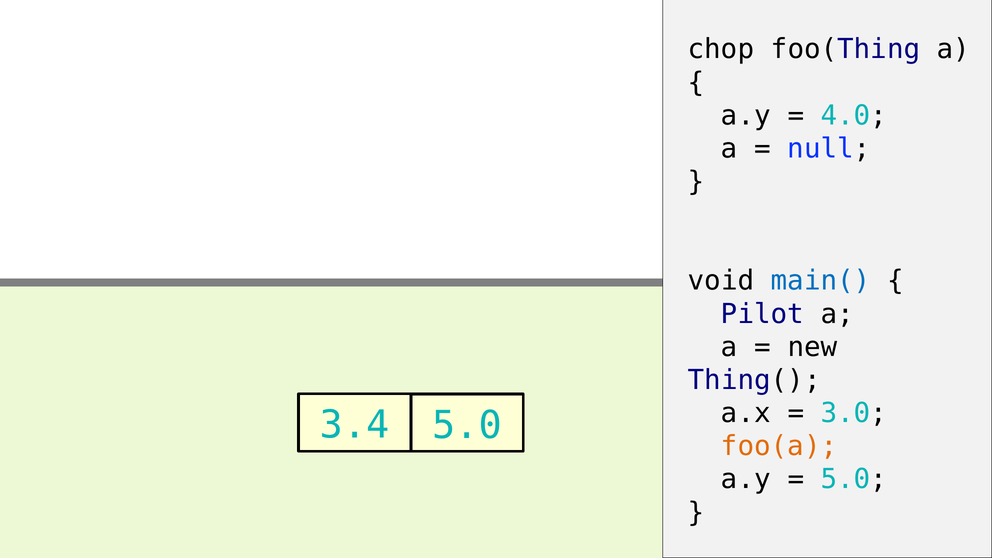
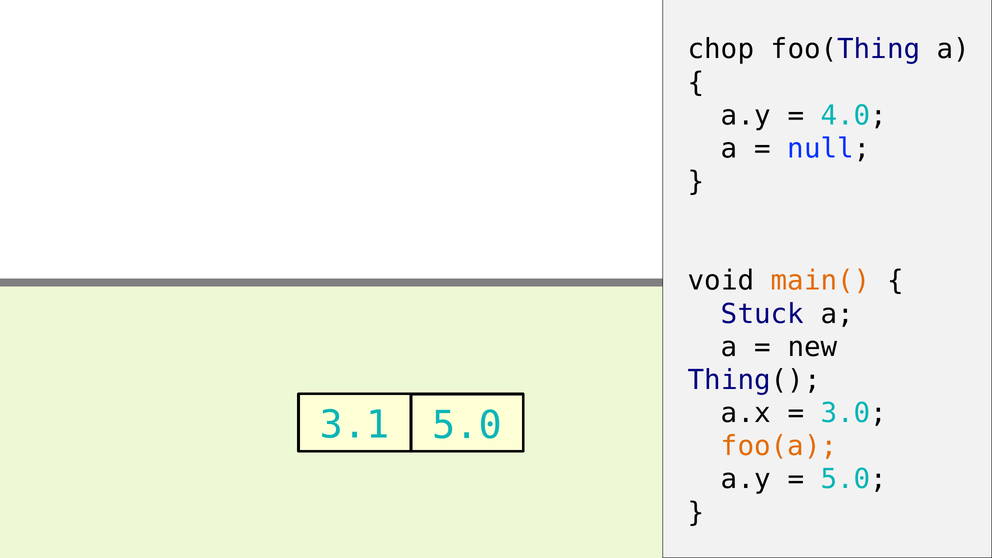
main( colour: blue -> orange (821, 281)
Pilot: Pilot -> Stuck (763, 314)
3.4: 3.4 -> 3.1 (355, 425)
